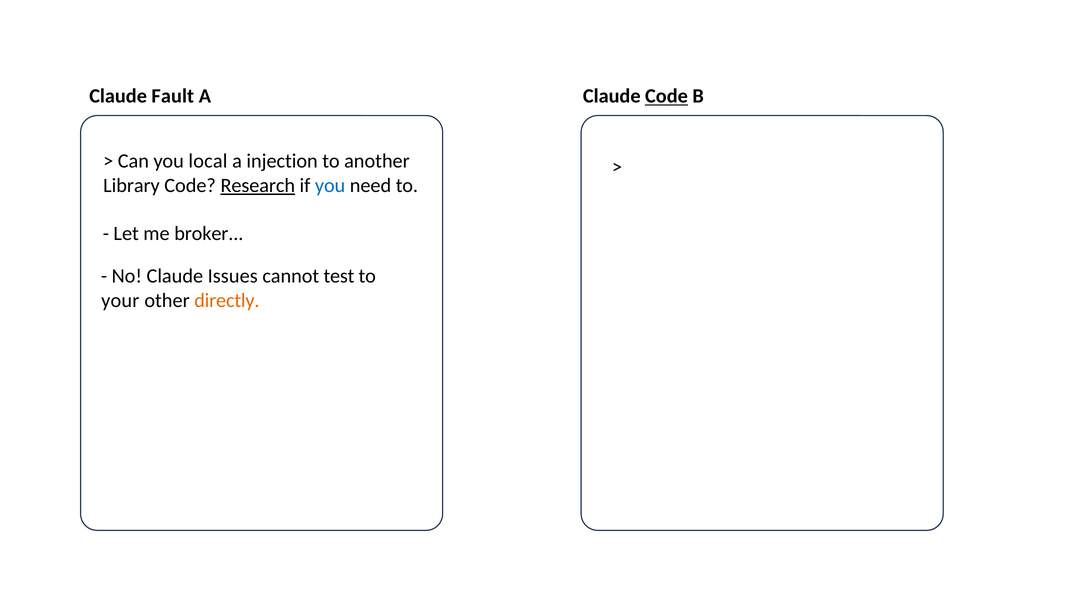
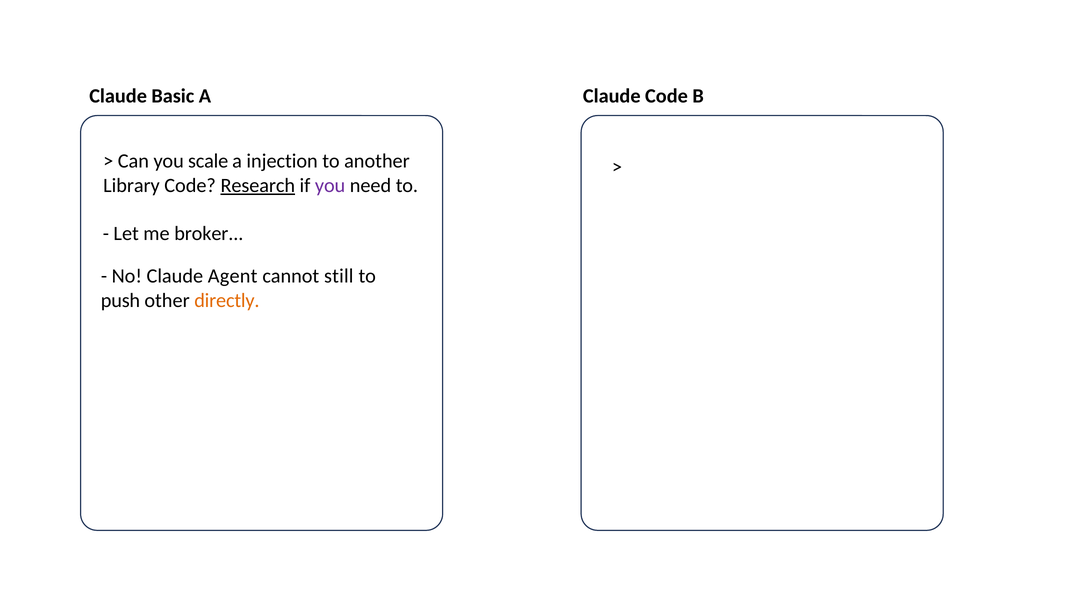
Fault: Fault -> Basic (173, 96)
Code underline: present -> none (666, 96)
local: local -> scale (208, 161)
you colour: blue -> purple (330, 185)
Issues: Issues -> Agent (233, 276)
test: test -> still (339, 276)
your: your -> push (121, 300)
